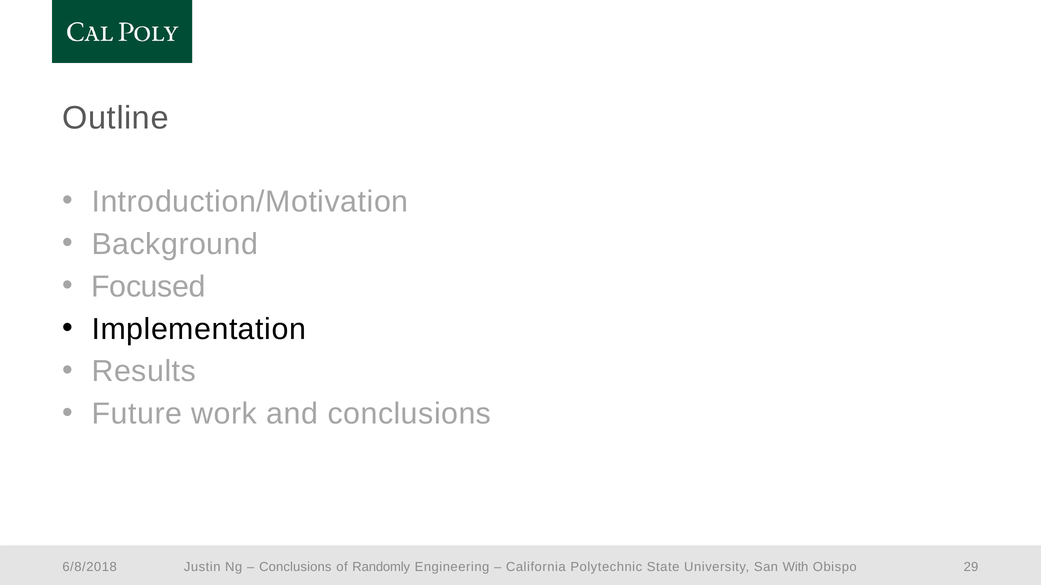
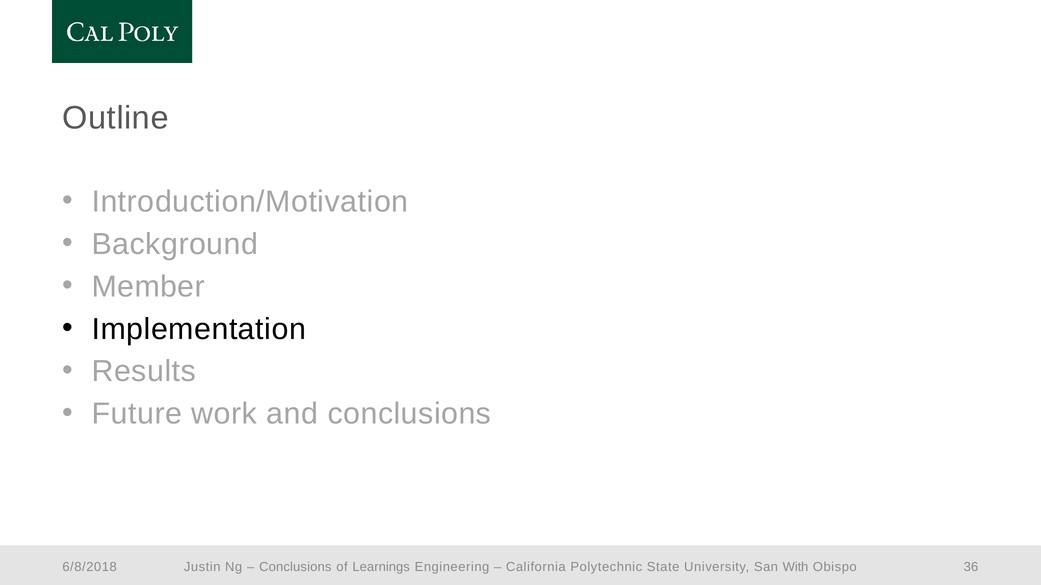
Focused: Focused -> Member (148, 287)
Randomly: Randomly -> Learnings (381, 567)
29: 29 -> 36 (971, 567)
